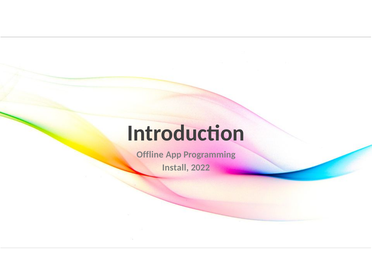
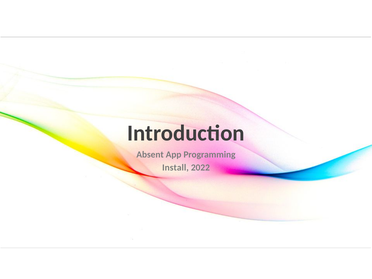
Offline: Offline -> Absent (150, 155)
